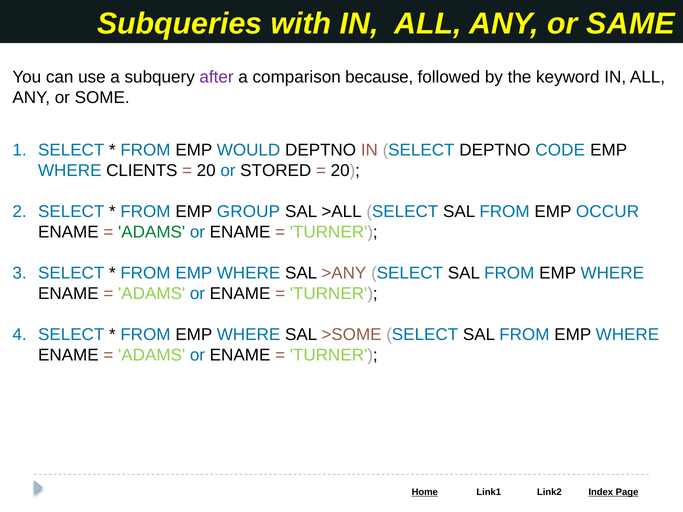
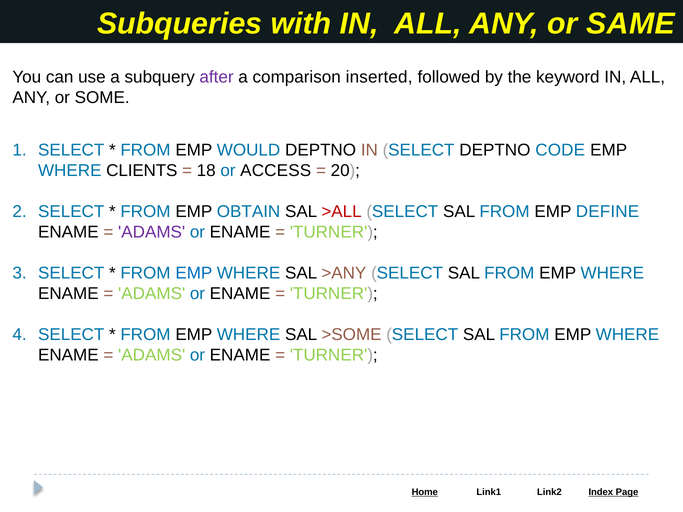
because: because -> inserted (379, 77)
20: 20 -> 18 (206, 171)
STORED: STORED -> ACCESS (276, 171)
GROUP: GROUP -> OBTAIN (249, 212)
>ALL colour: black -> red (342, 212)
OCCUR: OCCUR -> DEFINE (608, 212)
ADAMS colour: green -> purple (152, 232)
